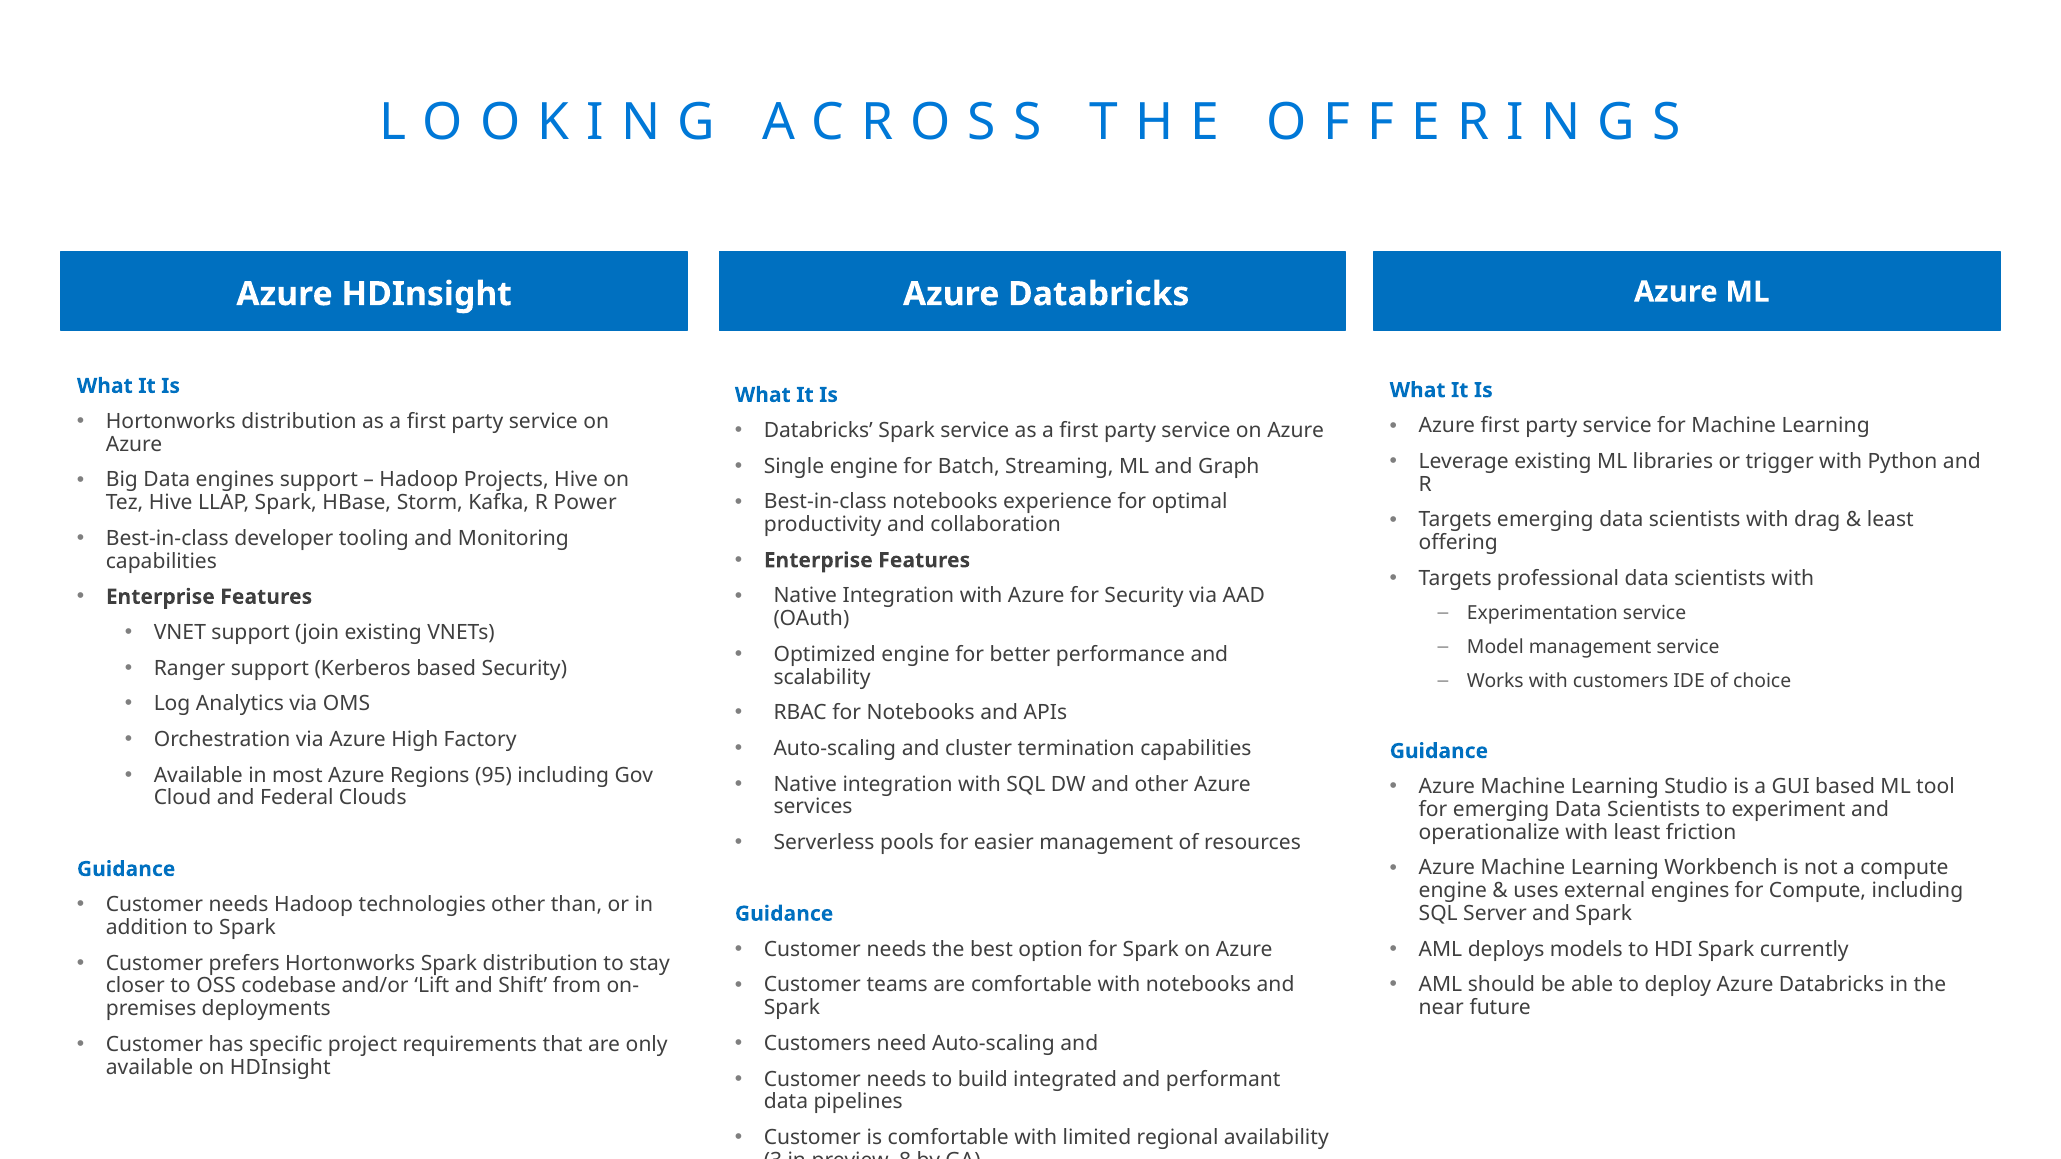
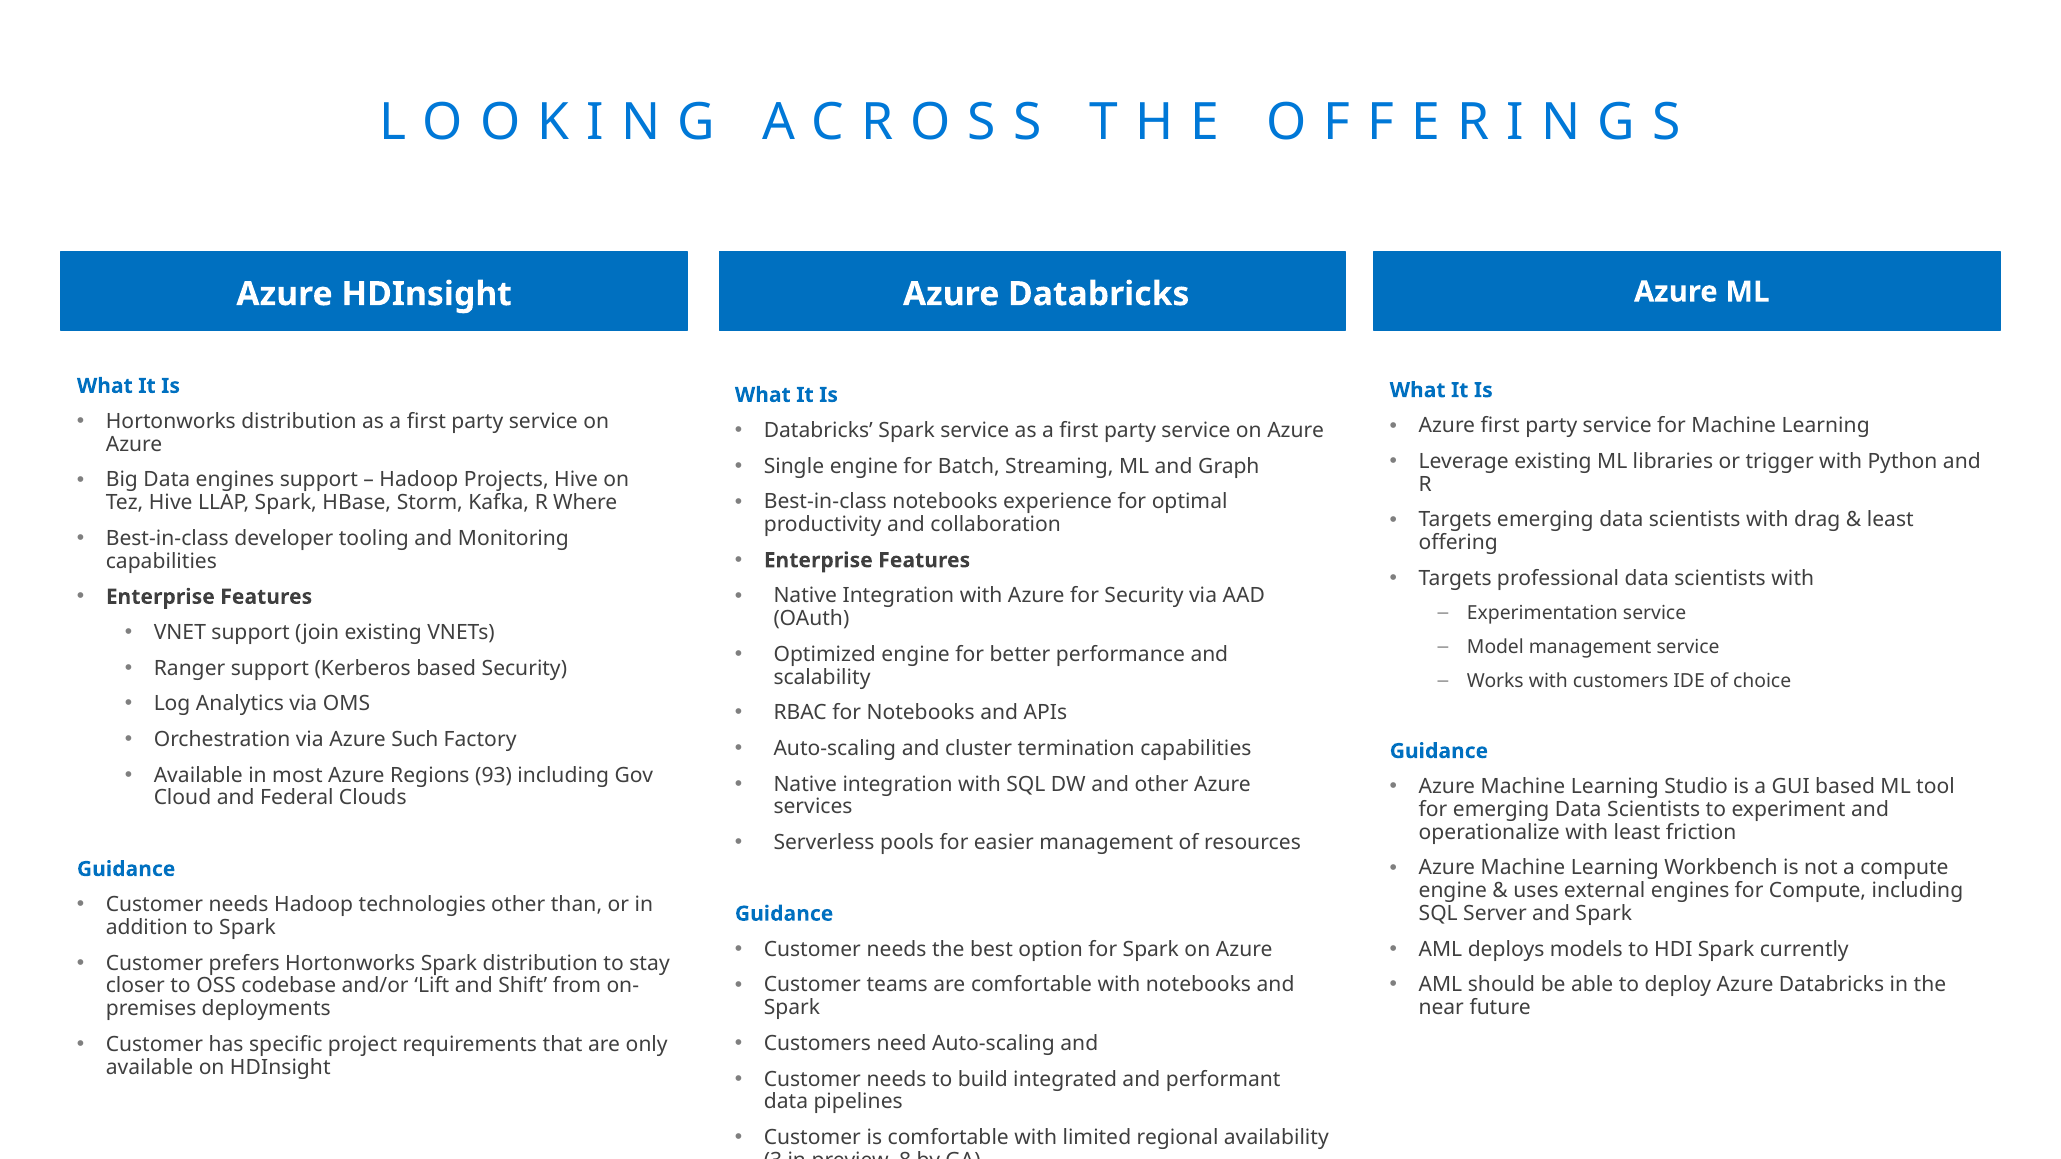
Power: Power -> Where (585, 503)
High: High -> Such (415, 740)
95: 95 -> 93 (494, 775)
